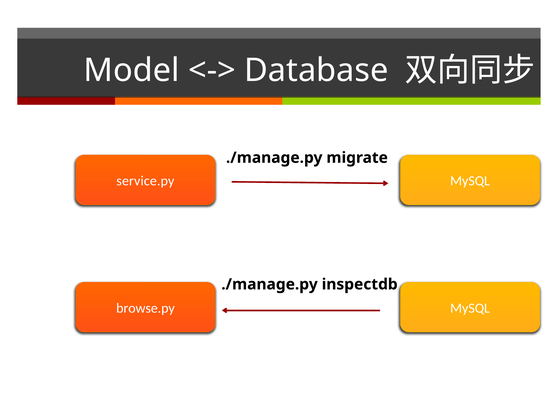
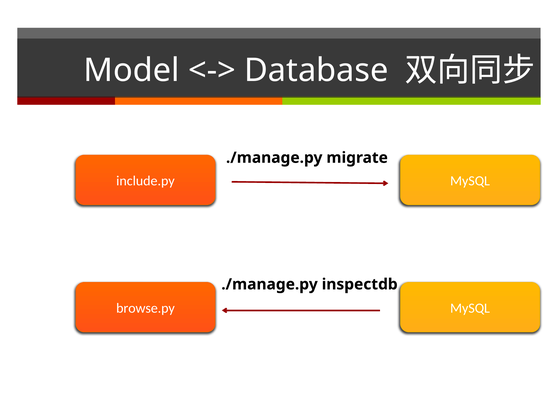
service.py: service.py -> include.py (145, 181)
